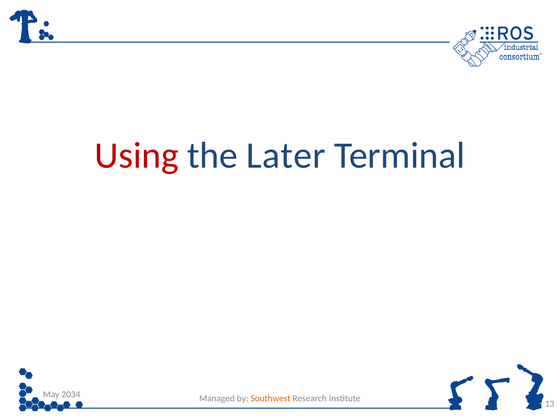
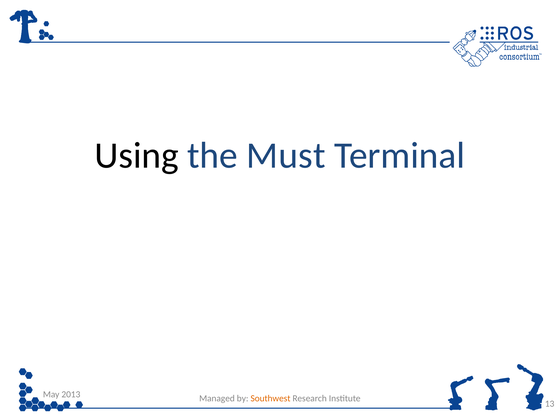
Using colour: red -> black (137, 156)
Later: Later -> Must (286, 156)
2034: 2034 -> 2013 (71, 394)
